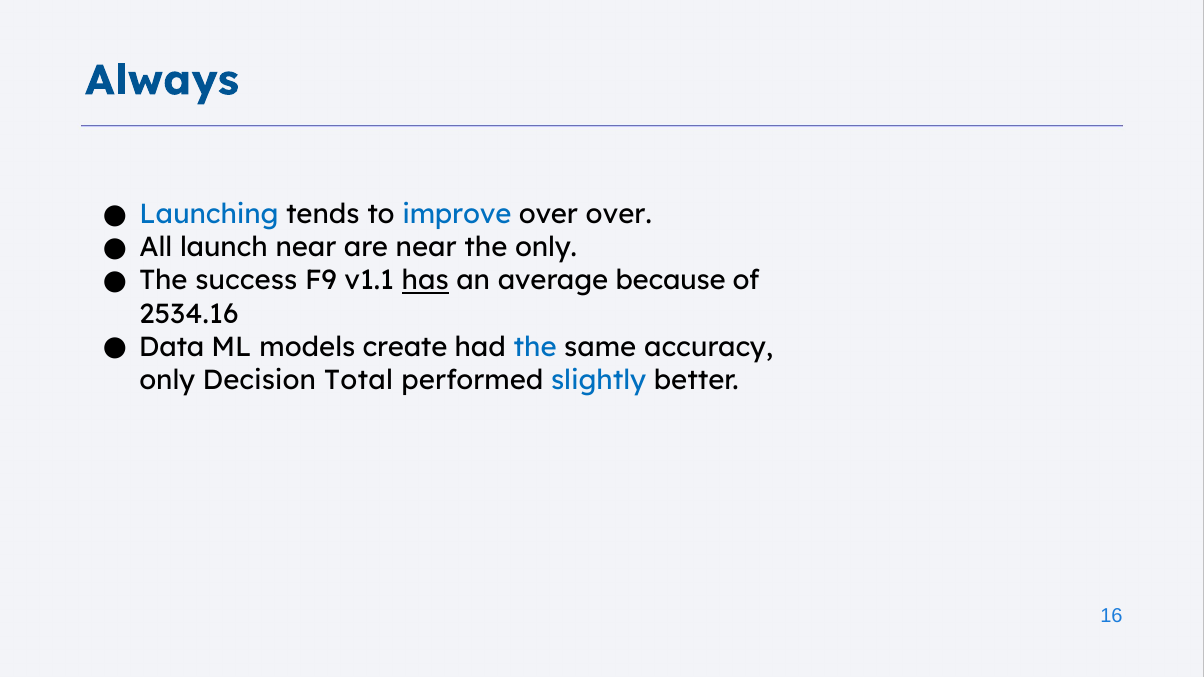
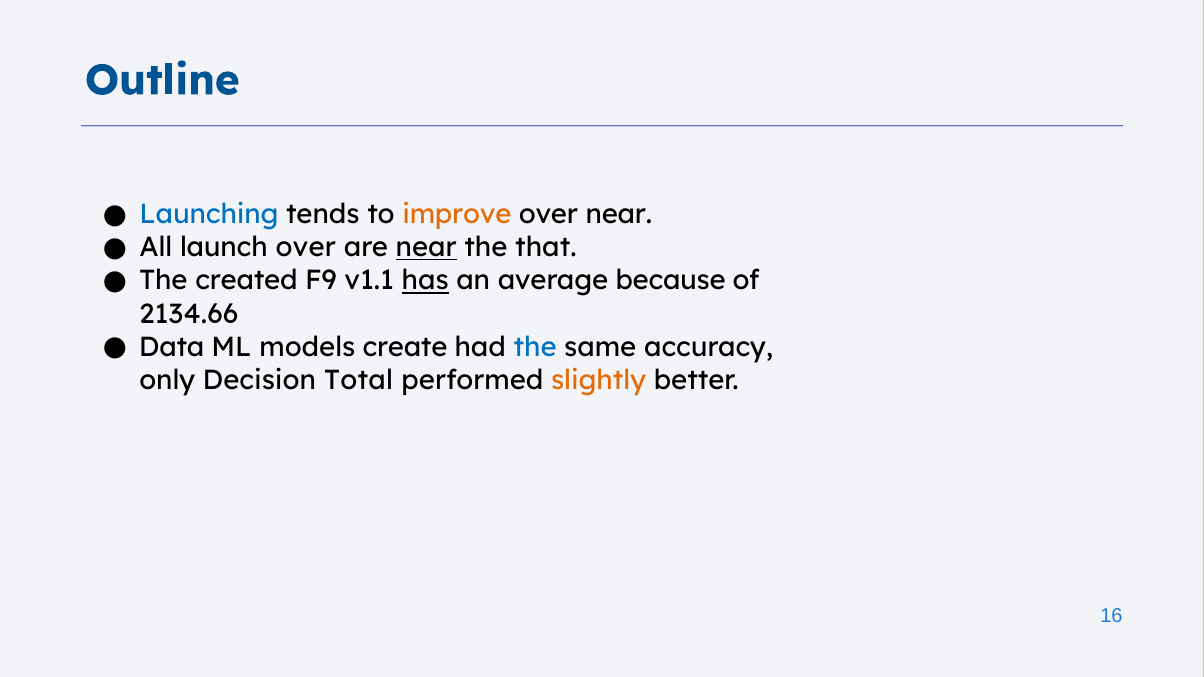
Always: Always -> Outline (162, 80)
improve colour: blue -> orange (457, 215)
over over: over -> near (619, 215)
launch near: near -> over (306, 248)
near underline: none -> present (426, 248)
the only: only -> that (546, 248)
success: success -> created (246, 281)
2534.16: 2534.16 -> 2134.66 (189, 314)
slightly colour: blue -> orange (599, 380)
